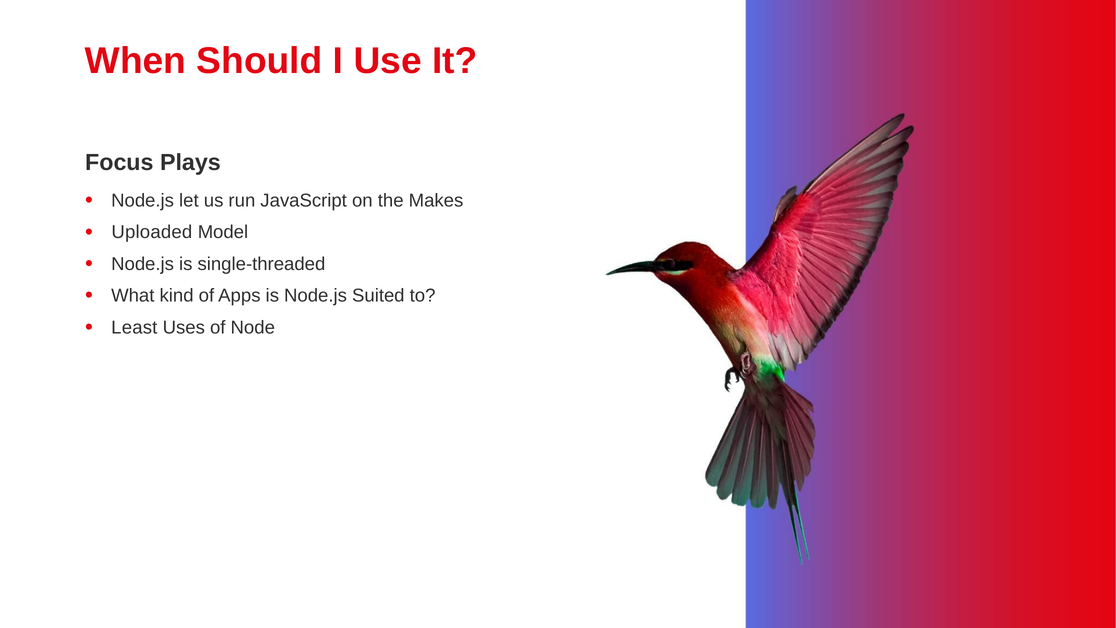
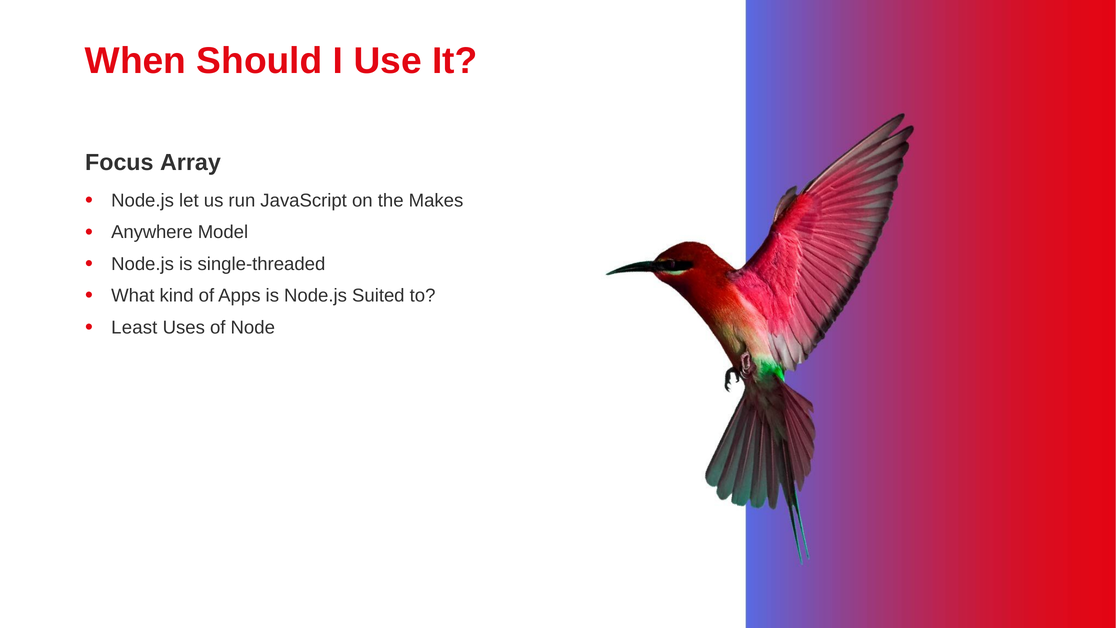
Plays: Plays -> Array (190, 163)
Uploaded: Uploaded -> Anywhere (152, 232)
